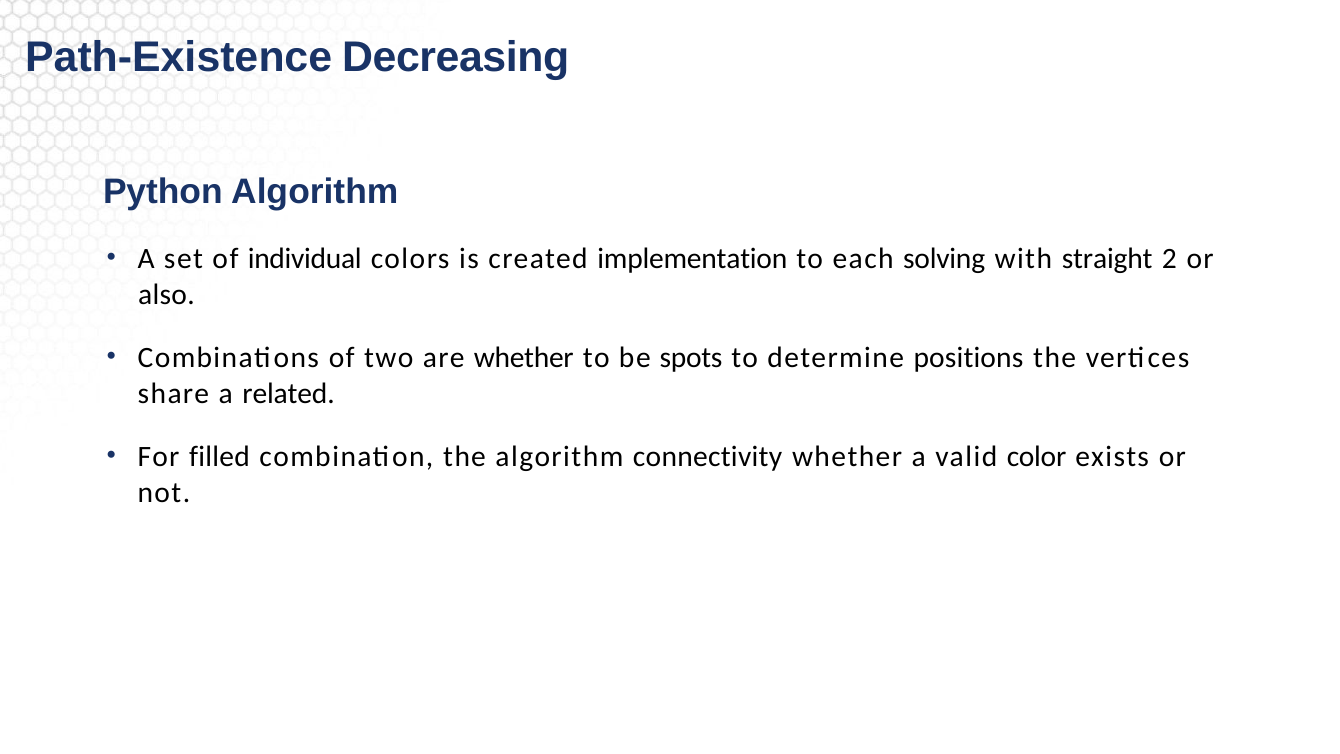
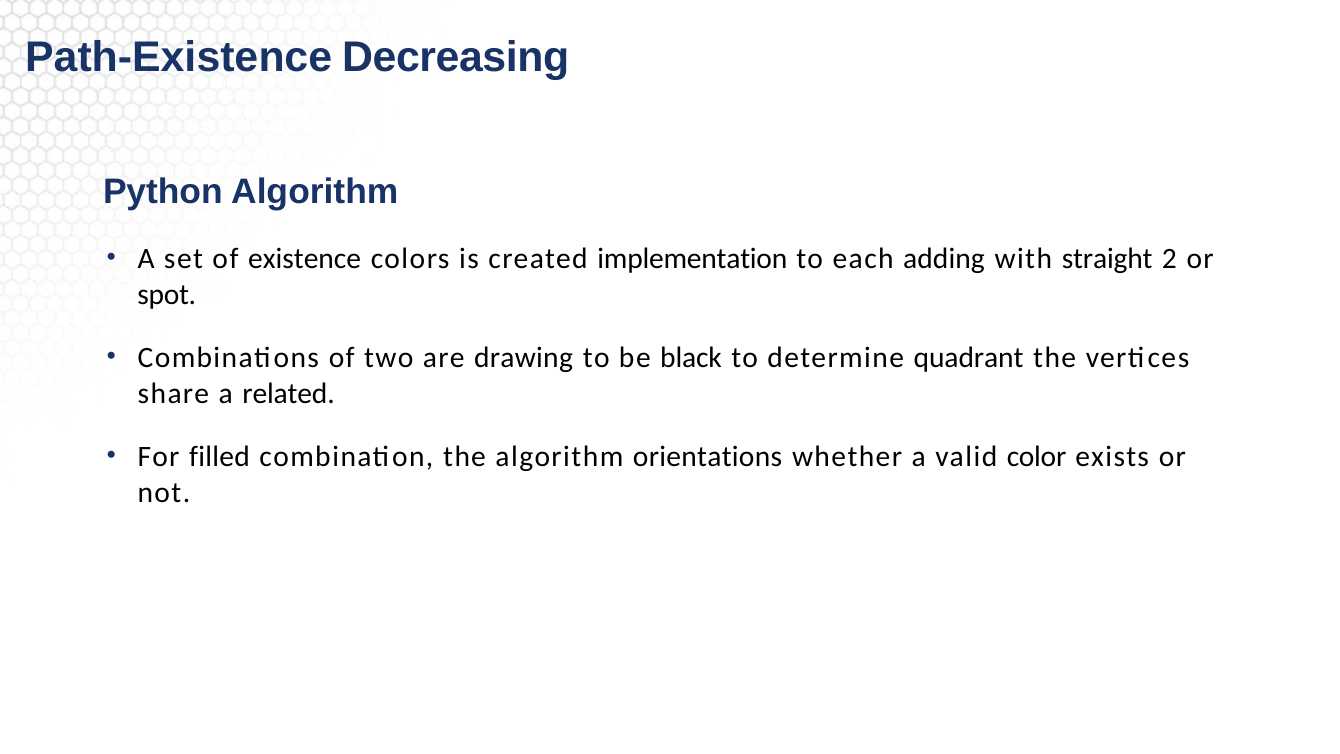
individual: individual -> existence (305, 259)
solving: solving -> adding (944, 259)
also: also -> spot (167, 294)
are whether: whether -> drawing (523, 358)
spots: spots -> black (691, 358)
positions: positions -> quadrant (969, 358)
connectivity: connectivity -> orientations (708, 457)
